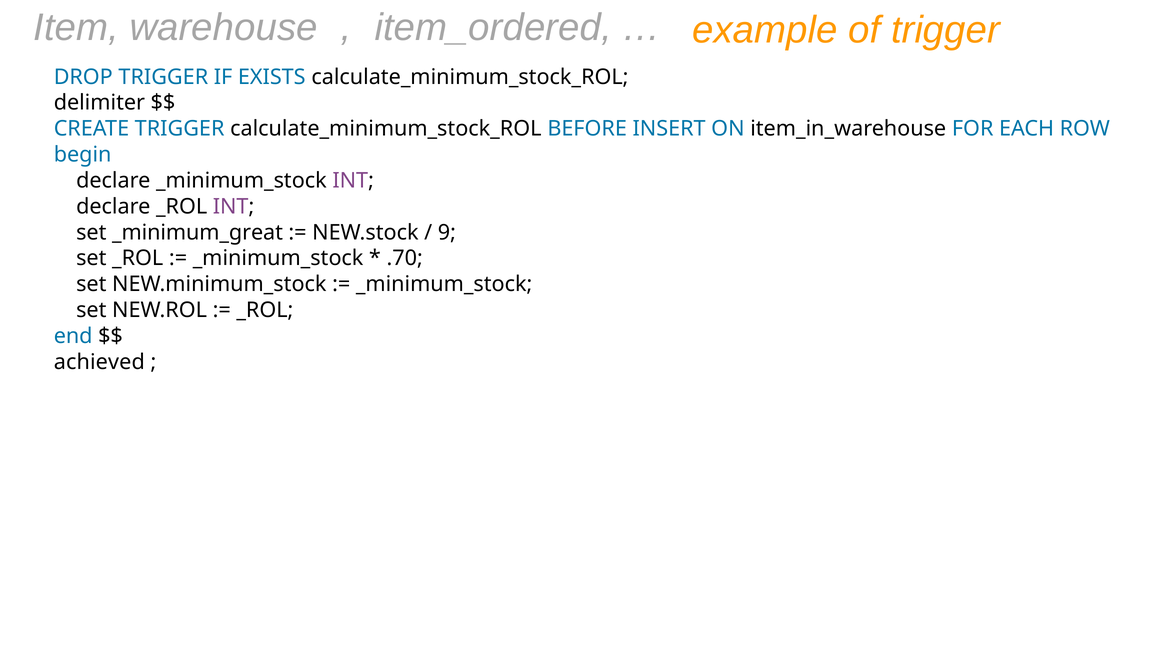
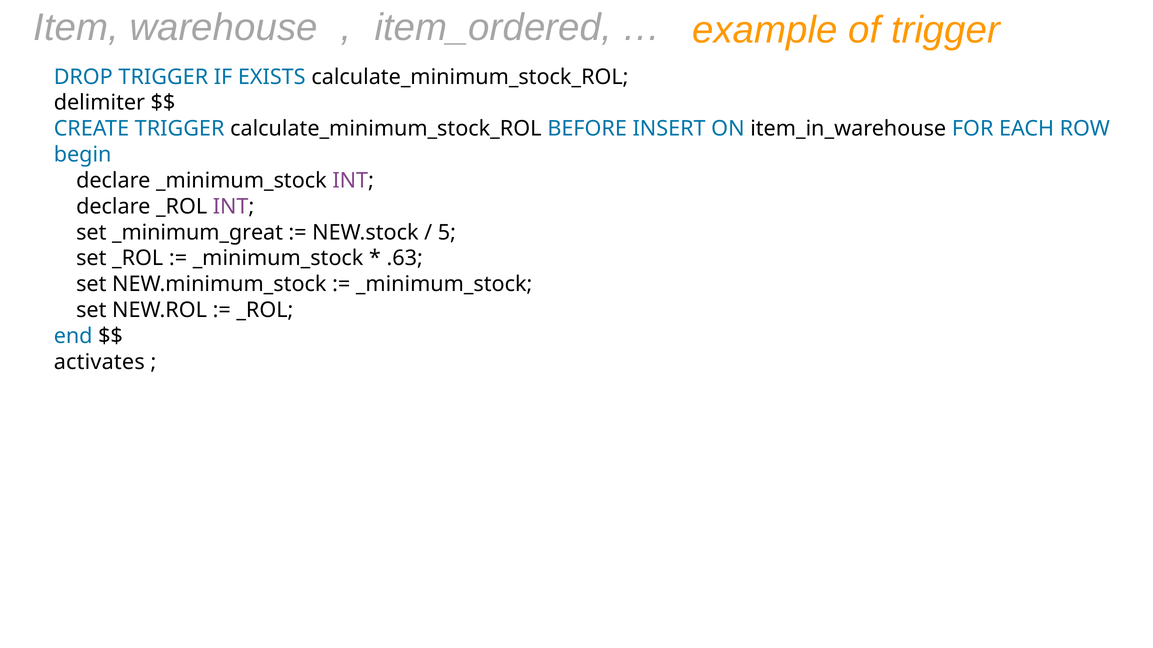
9: 9 -> 5 (447, 233)
.70: .70 -> .63 (405, 259)
achieved: achieved -> activates (99, 362)
